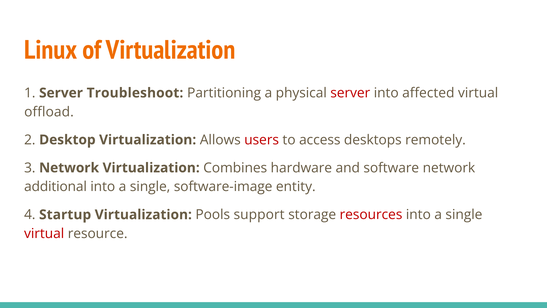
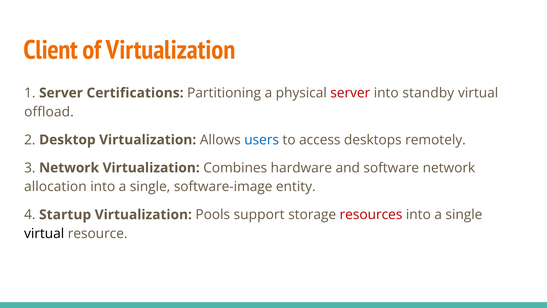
Linux: Linux -> Client (51, 50)
Troubleshoot: Troubleshoot -> Certifications (135, 93)
affected: affected -> standby (428, 93)
users colour: red -> blue (262, 140)
additional: additional -> allocation (55, 187)
virtual colour: red -> black (44, 233)
